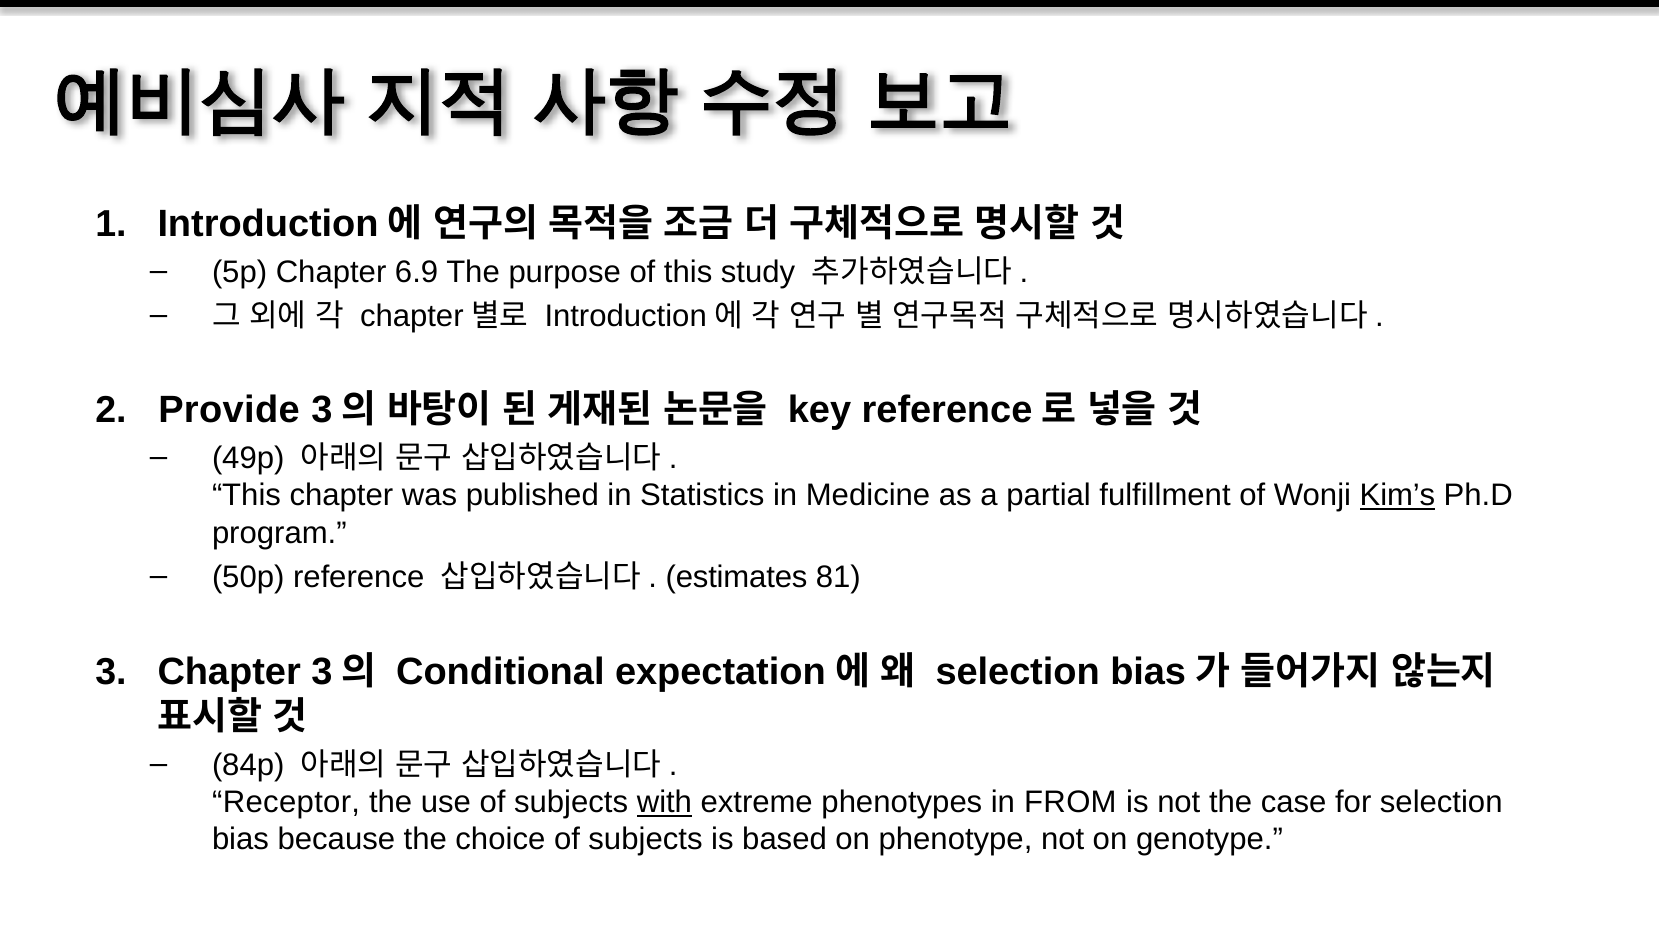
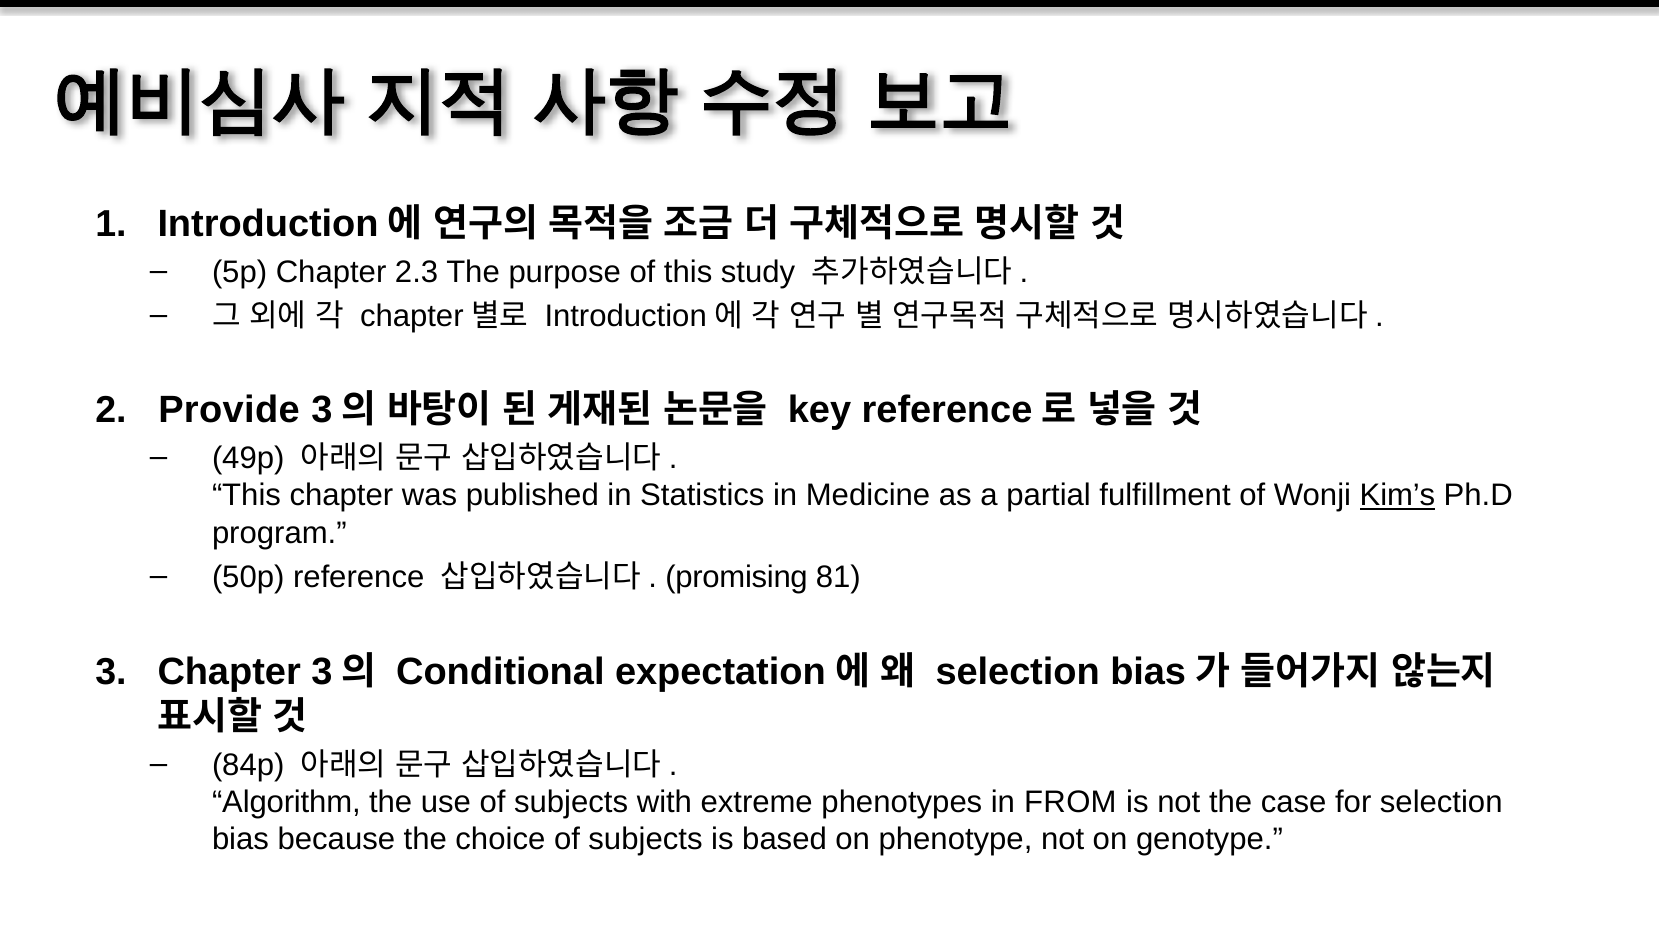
6.9: 6.9 -> 2.3 (417, 272)
estimates: estimates -> promising (737, 577)
Receptor: Receptor -> Algorithm (286, 803)
with underline: present -> none (664, 803)
